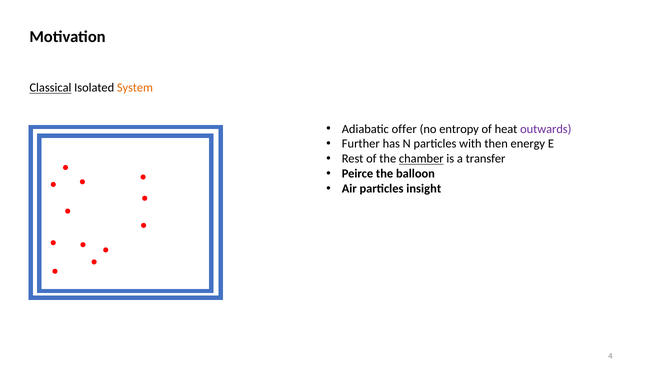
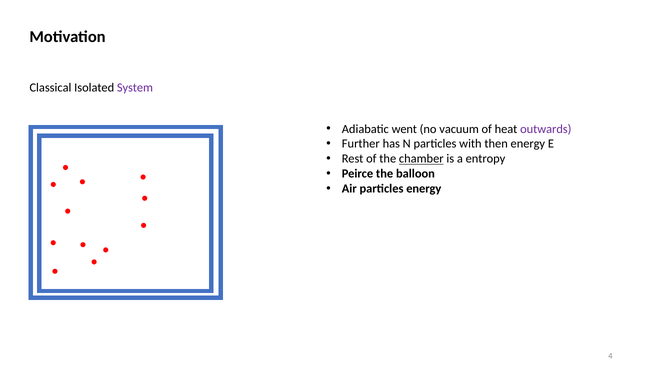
Classical underline: present -> none (50, 88)
System colour: orange -> purple (135, 88)
offer: offer -> went (404, 129)
entropy: entropy -> vacuum (459, 129)
transfer: transfer -> entropy (486, 159)
particles insight: insight -> energy (424, 189)
